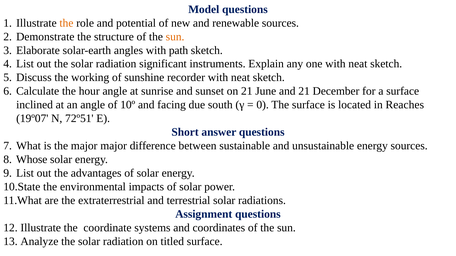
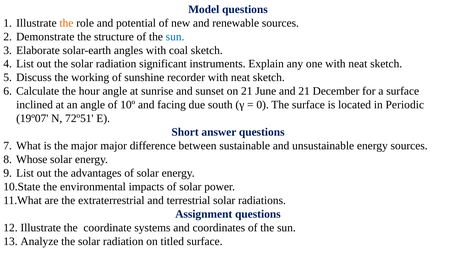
sun colour: orange -> blue (175, 37)
path: path -> coal (178, 50)
Reaches: Reaches -> Periodic (405, 105)
